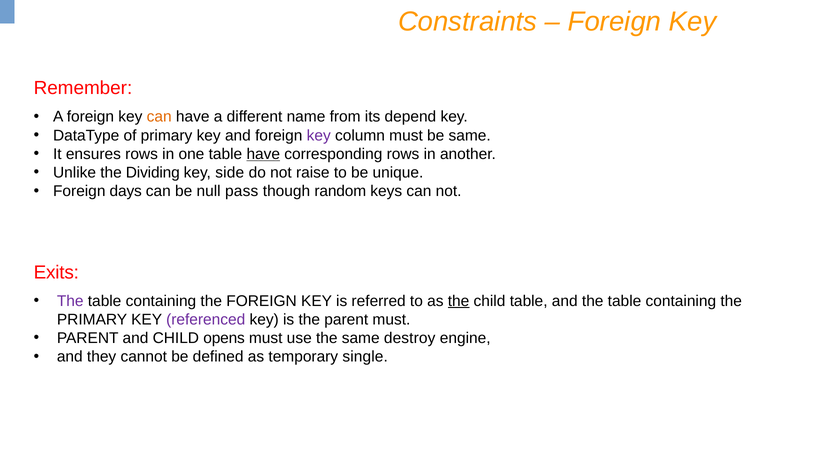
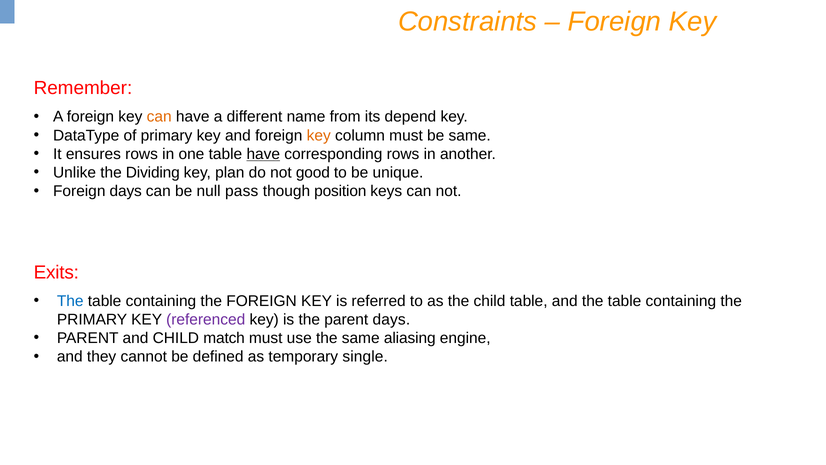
key colour: purple -> orange (319, 135)
side: side -> plan (230, 173)
raise: raise -> good (313, 173)
random: random -> position (340, 191)
The colour: purple -> blue (70, 301)
the underline: present -> none (459, 301)
parent must: must -> days (391, 319)
opens: opens -> match (224, 338)
destroy: destroy -> aliasing (410, 338)
